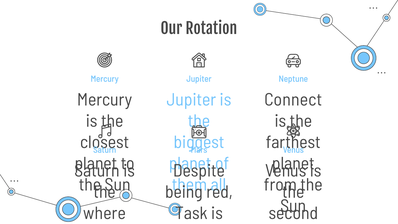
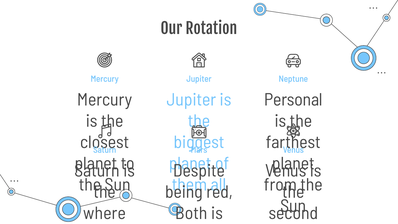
Connect: Connect -> Personal (293, 100)
Task: Task -> Both (191, 213)
